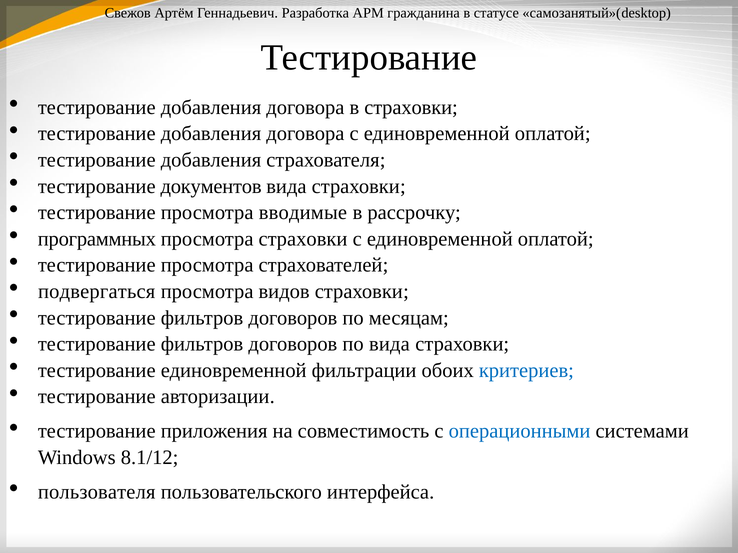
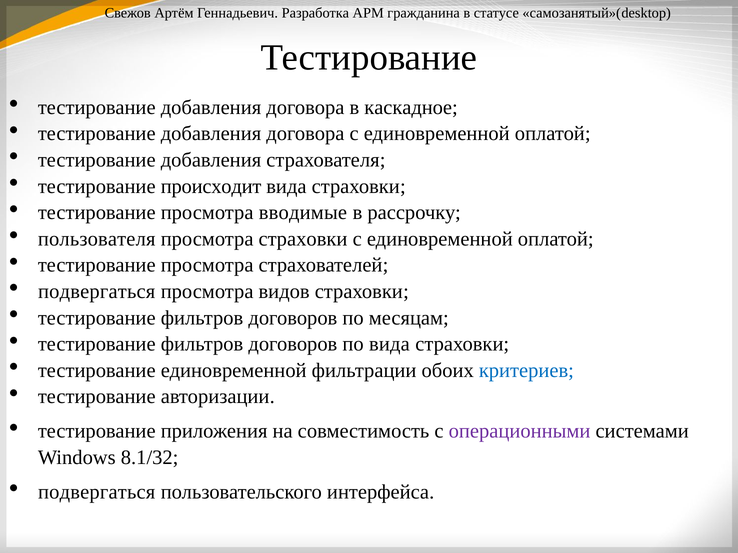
в страховки: страховки -> каскадное (411, 107)
документов: документов -> происходит (211, 186)
программных: программных -> пользователя (97, 239)
операционными colour: blue -> purple (520, 432)
8.1/12: 8.1/12 -> 8.1/32 (150, 458)
пользователя: пользователя -> подвергаться (97, 492)
